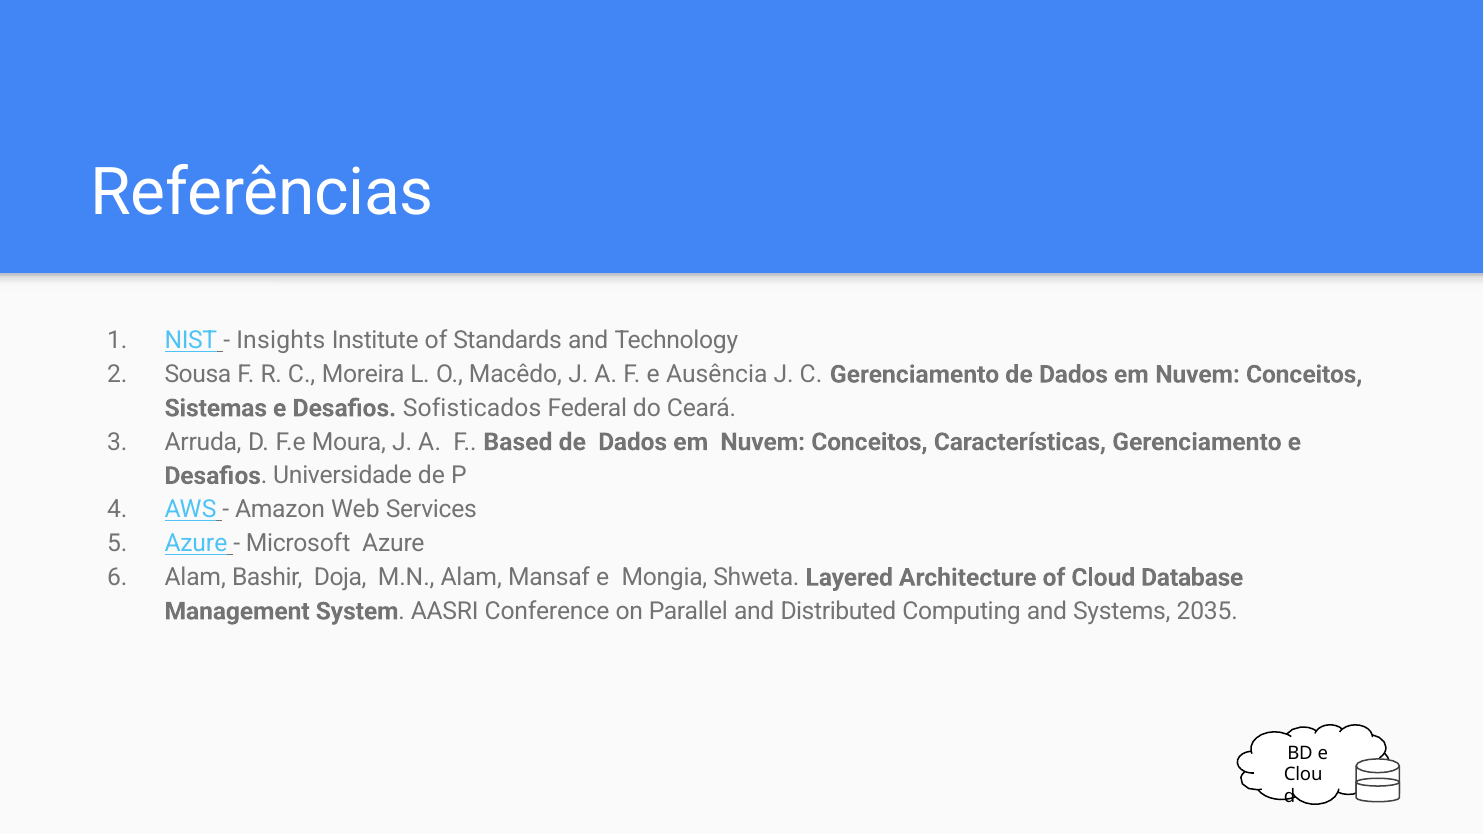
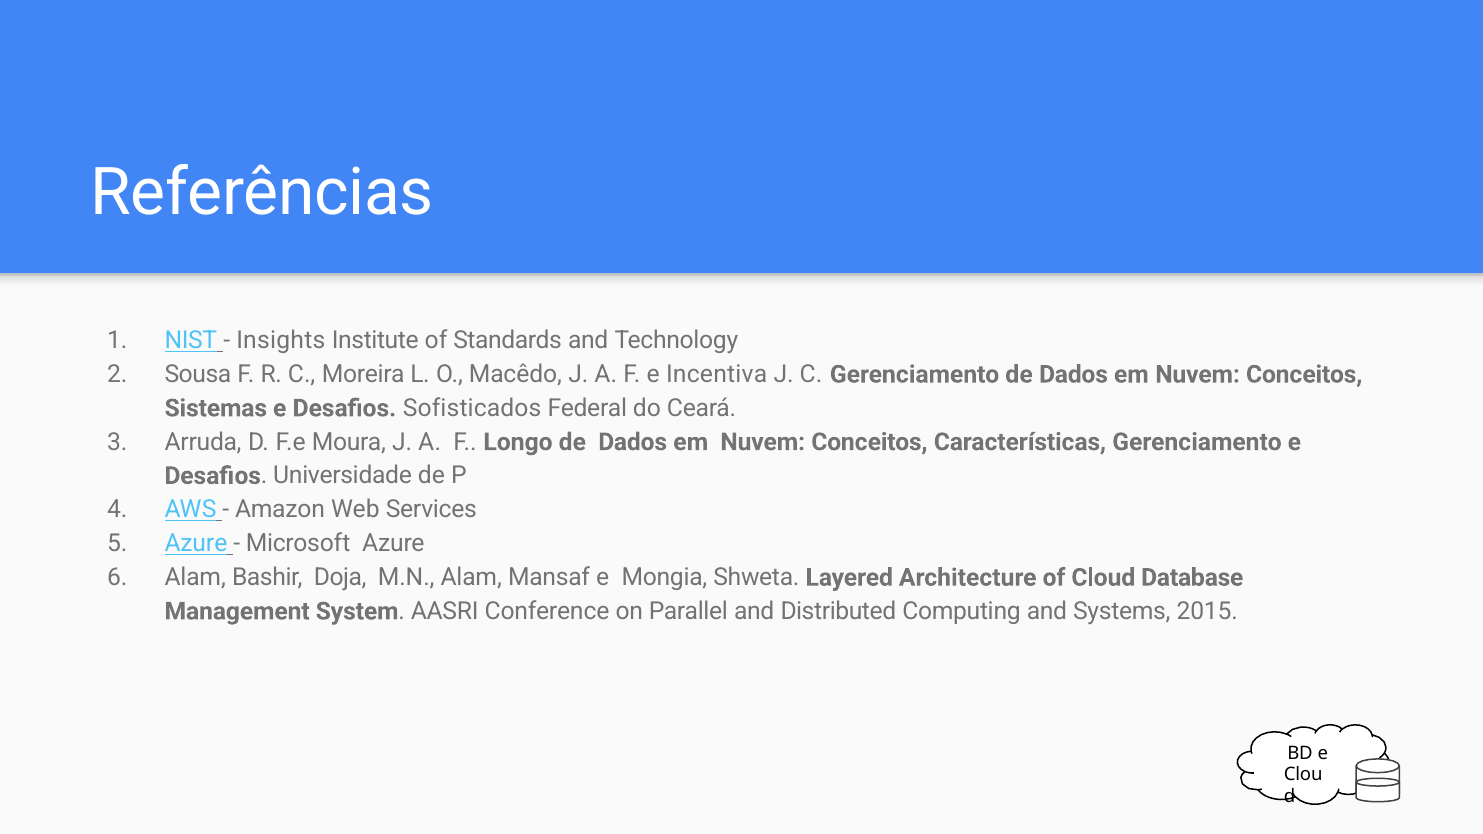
Ausência: Ausência -> Incentiva (717, 375)
Based: Based -> Longo (518, 442)
2035: 2035 -> 2015 (1207, 611)
